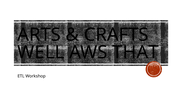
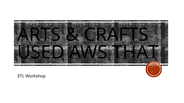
WELL: WELL -> USED (41, 53)
